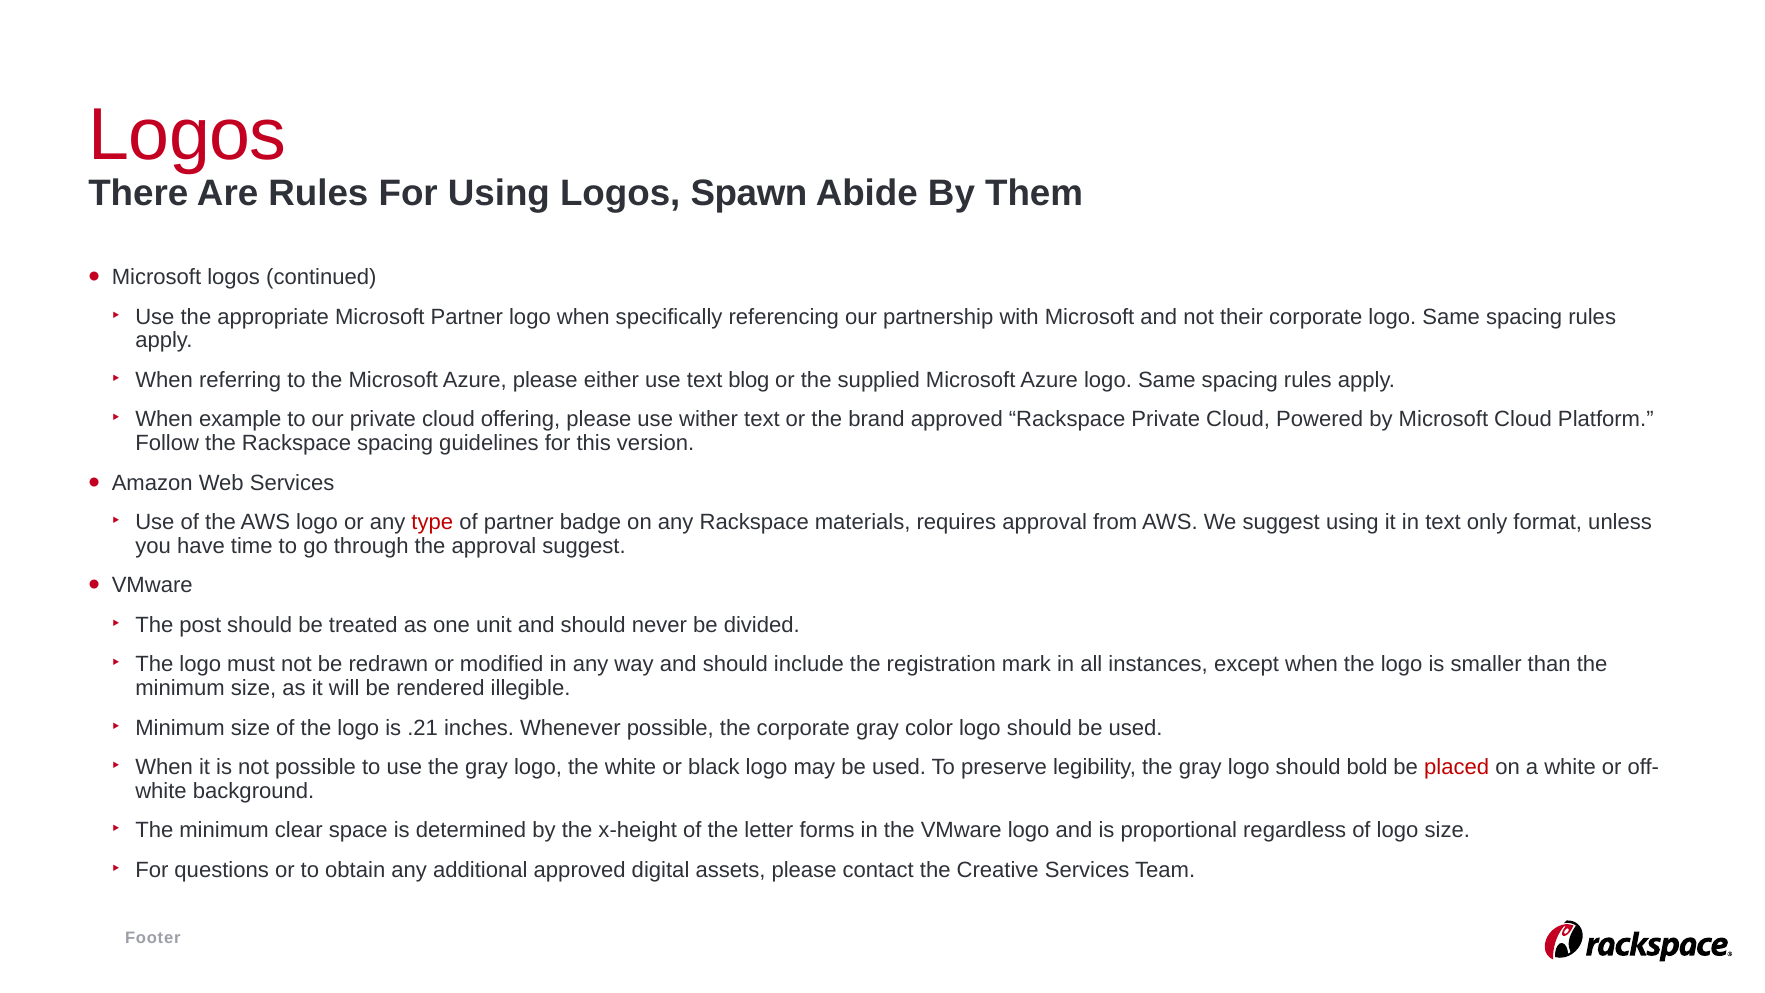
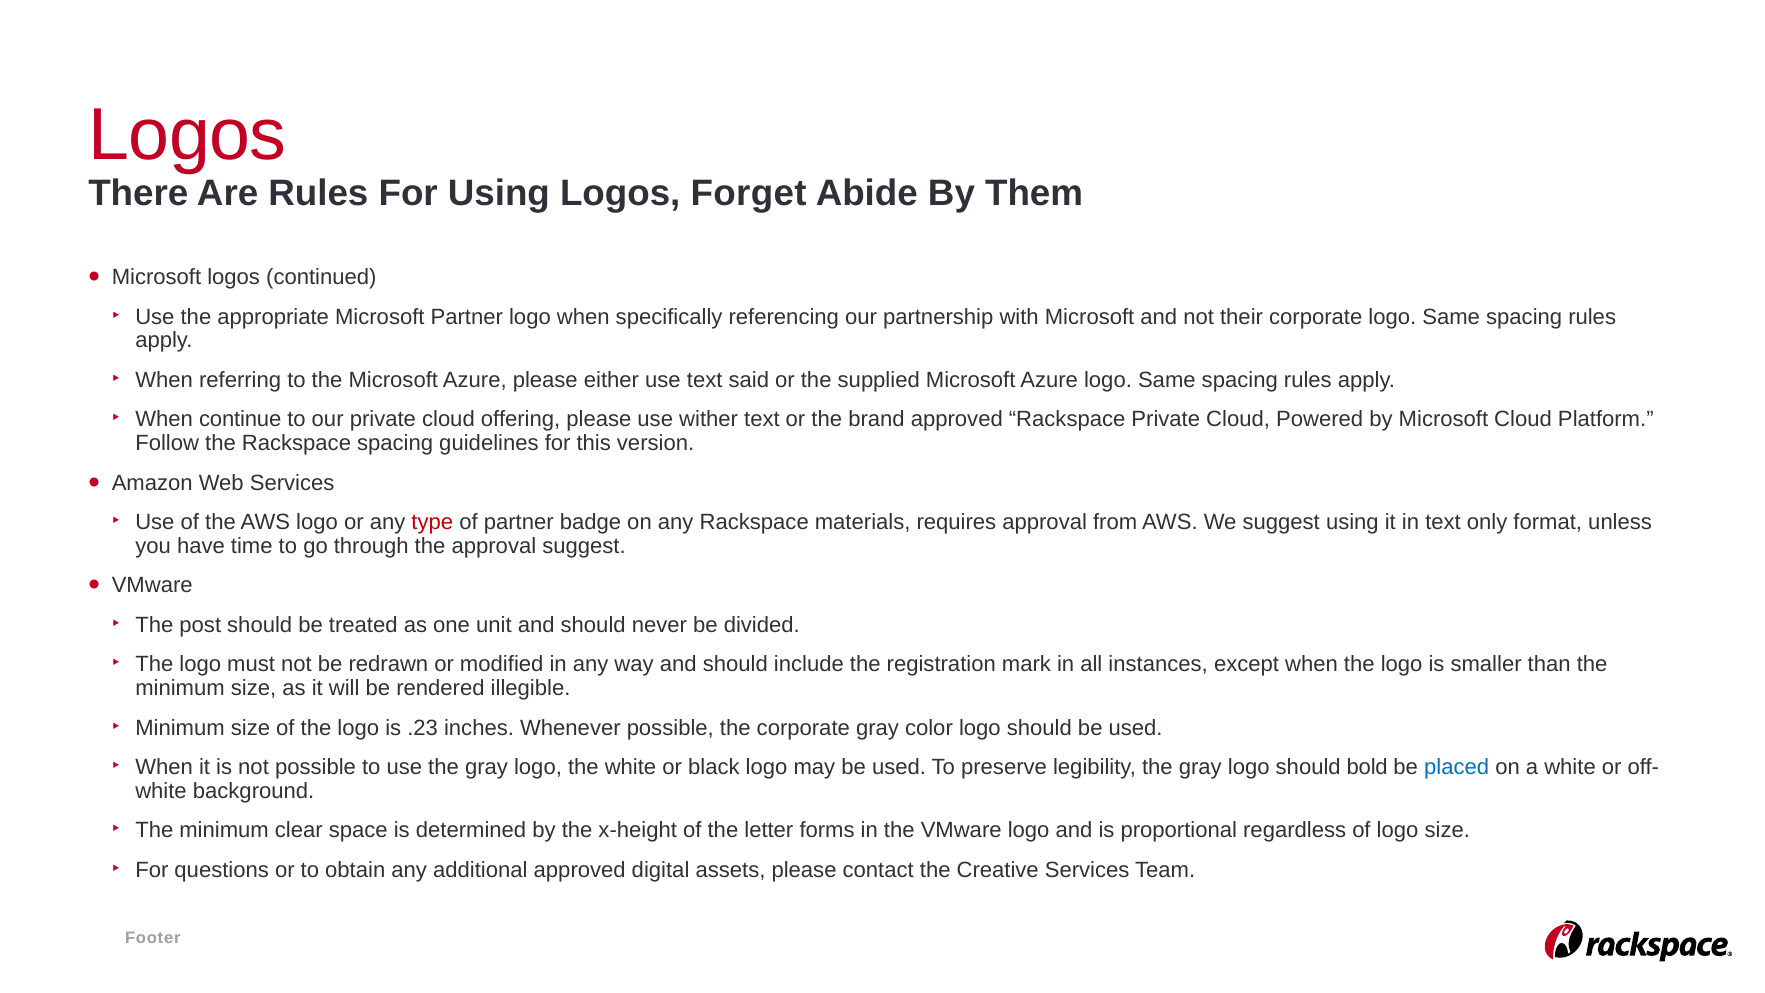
Spawn: Spawn -> Forget (749, 193)
blog: blog -> said (749, 380)
example: example -> continue (240, 419)
.21: .21 -> .23 (423, 728)
placed colour: red -> blue (1457, 767)
